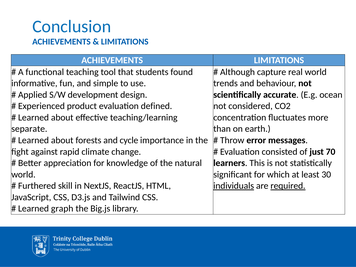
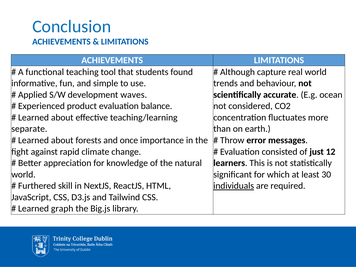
design: design -> waves (134, 95)
defined: defined -> balance (157, 106)
cycle: cycle -> once (129, 140)
70: 70 -> 12 (331, 152)
required underline: present -> none (288, 186)
